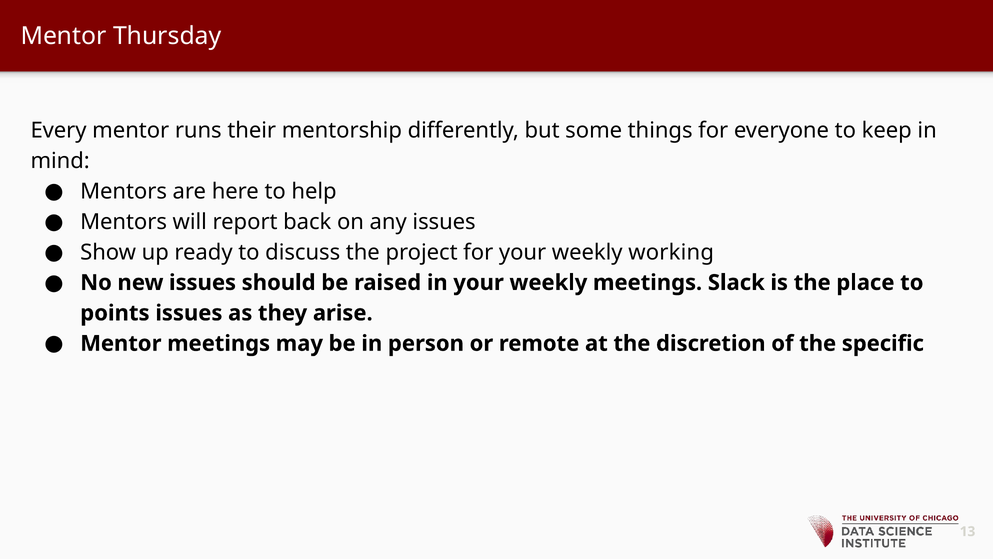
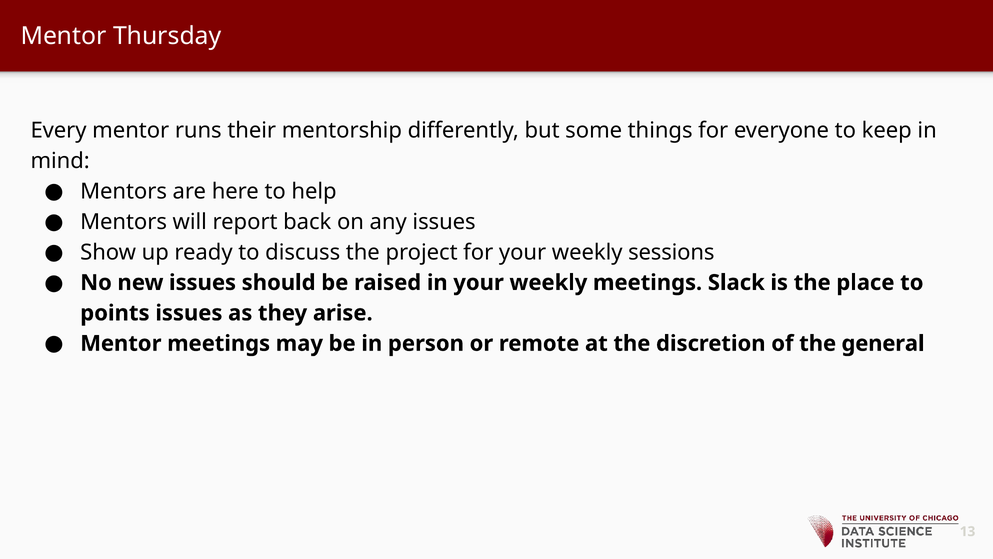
working: working -> sessions (671, 252)
specific: specific -> general (883, 343)
